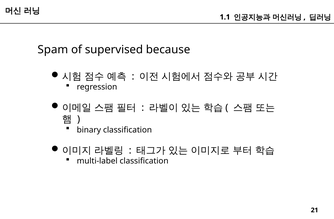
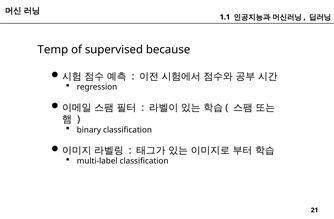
Spam: Spam -> Temp (53, 50)
